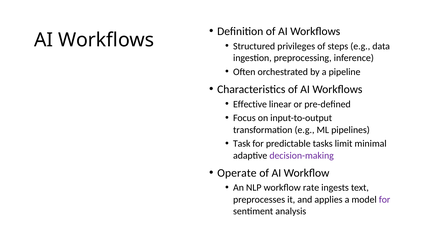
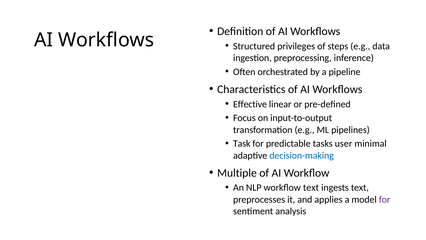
limit: limit -> user (344, 144)
decision-making colour: purple -> blue (302, 155)
Operate: Operate -> Multiple (237, 173)
workflow rate: rate -> text (311, 187)
